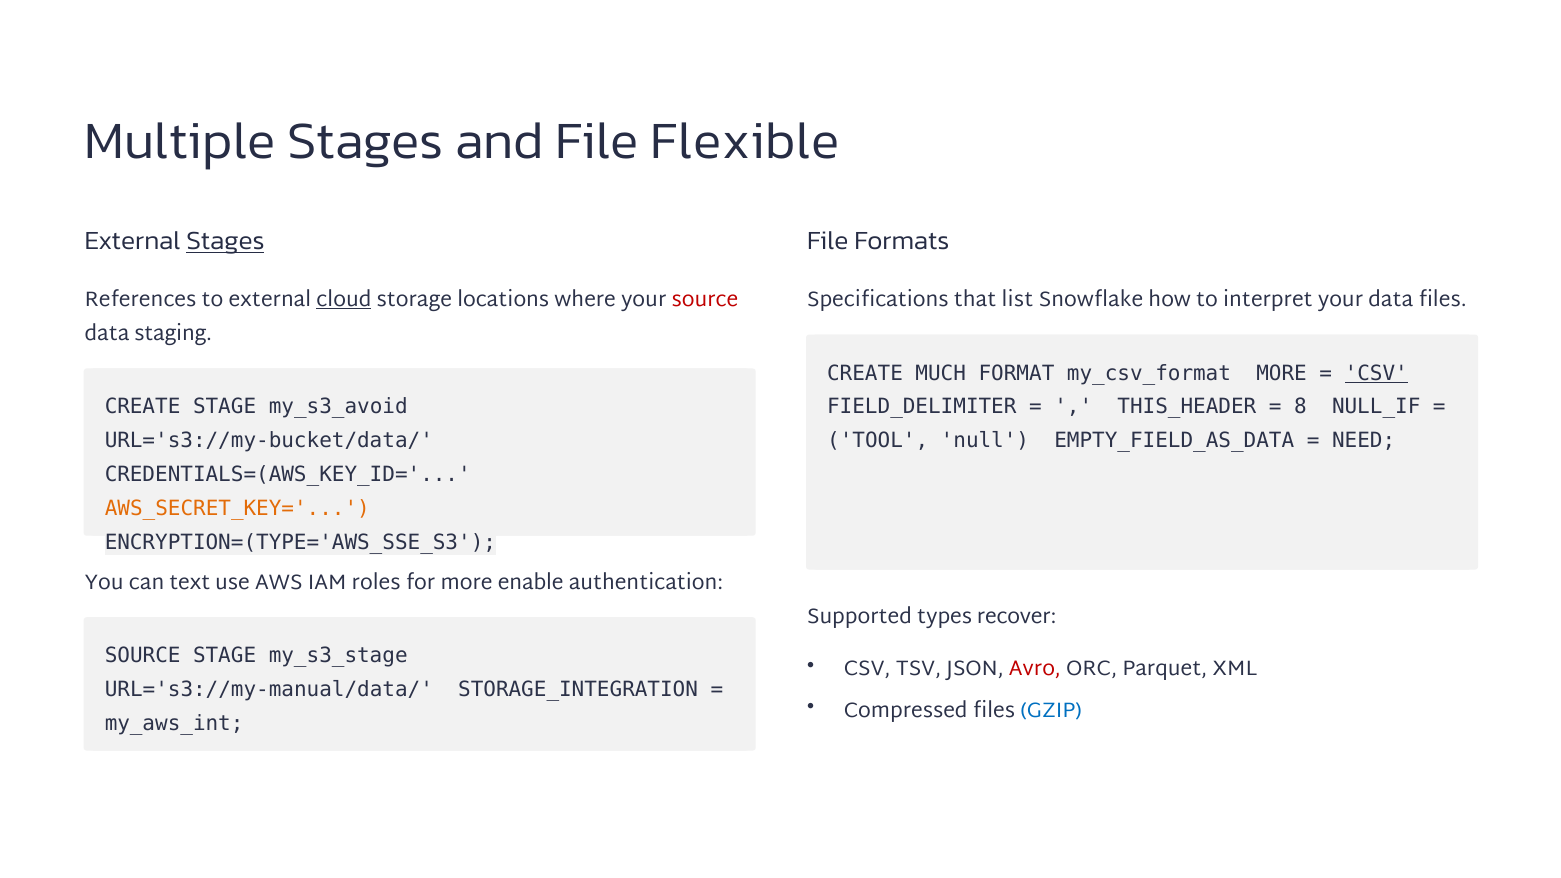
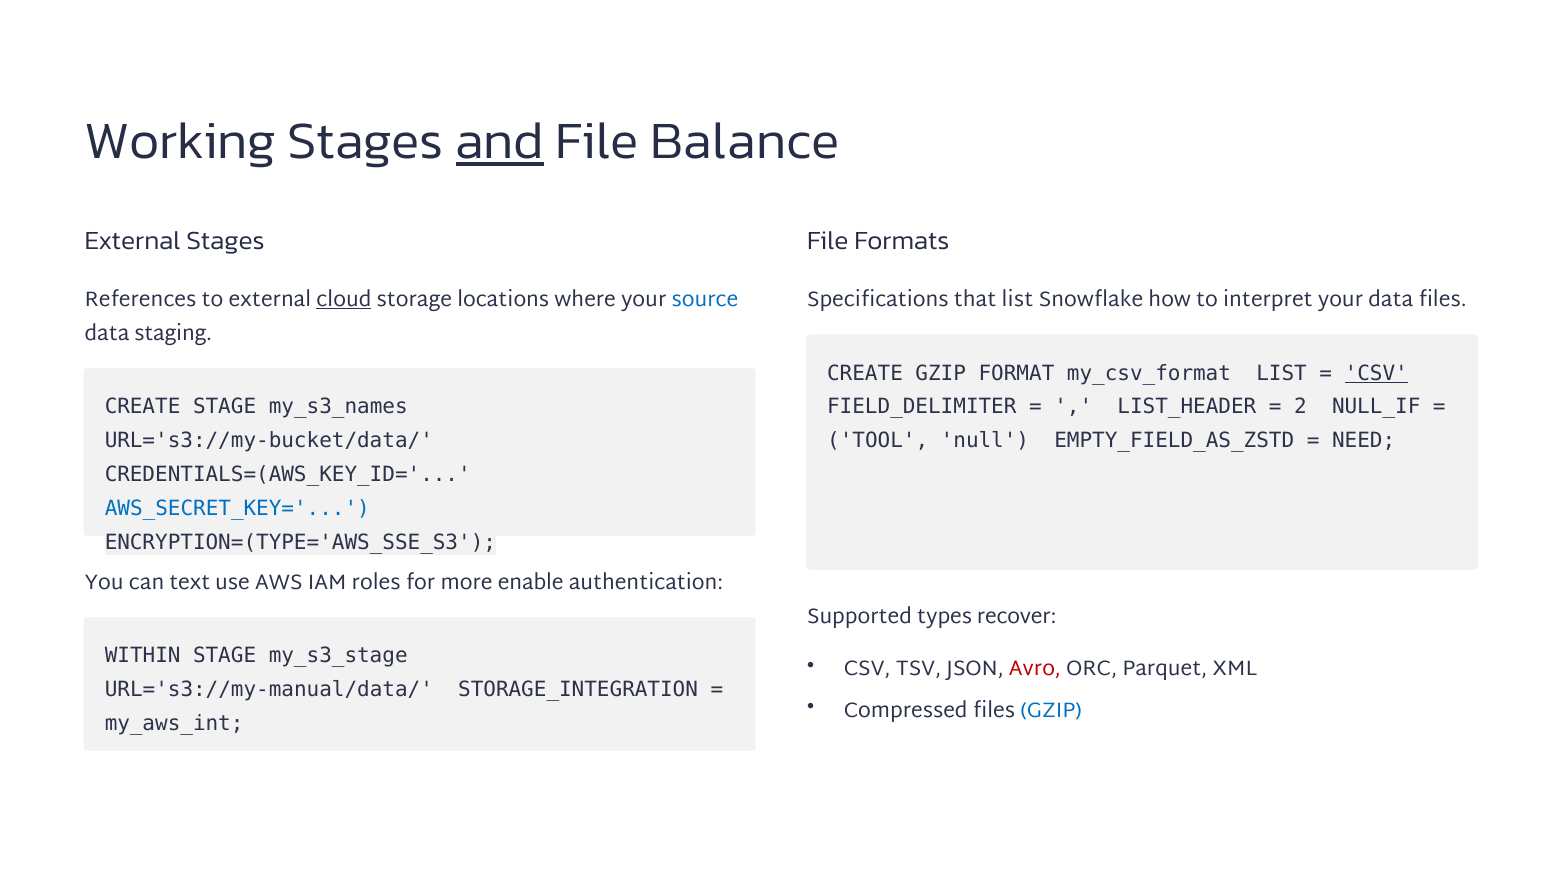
Multiple: Multiple -> Working (180, 141)
and underline: none -> present (500, 141)
Flexible: Flexible -> Balance (745, 141)
Stages underline: present -> none (226, 241)
source colour: red -> blue (705, 300)
CREATE MUCH: MUCH -> GZIP (941, 373)
my_csv_format MORE: MORE -> LIST (1282, 373)
my_s3_avoid: my_s3_avoid -> my_s3_names (338, 407)
THIS_HEADER: THIS_HEADER -> LIST_HEADER (1187, 407)
8: 8 -> 2 (1300, 407)
EMPTY_FIELD_AS_DATA: EMPTY_FIELD_AS_DATA -> EMPTY_FIELD_AS_ZSTD (1174, 441)
AWS_SECRET_KEY= colour: orange -> blue (237, 509)
SOURCE: SOURCE -> WITHIN (143, 656)
